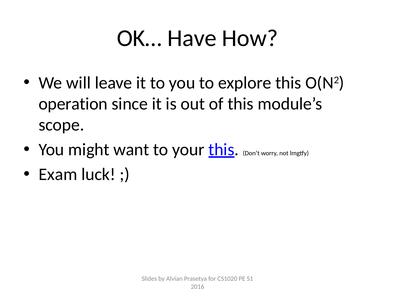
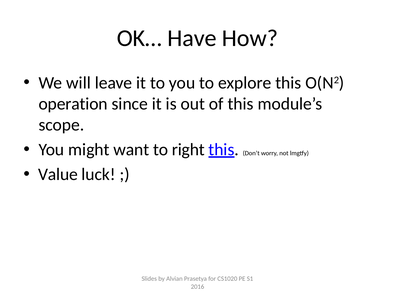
your: your -> right (188, 150)
Exam: Exam -> Value (58, 175)
